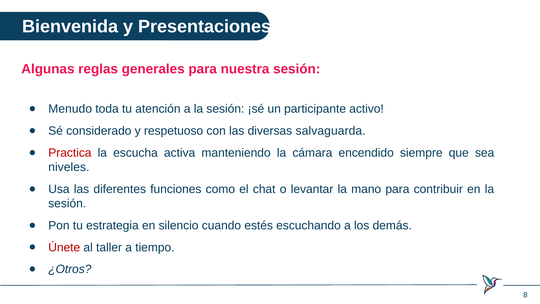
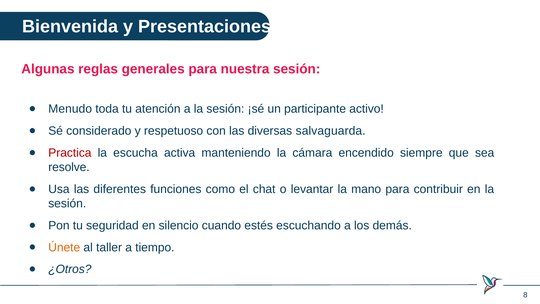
niveles: niveles -> resolve (69, 167)
estrategia: estrategia -> seguridad (112, 225)
Únete colour: red -> orange (64, 247)
